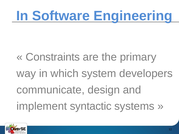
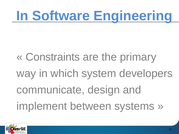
syntactic: syntactic -> between (91, 106)
